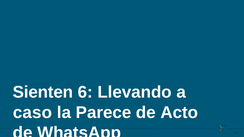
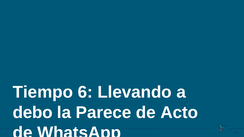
Sienten: Sienten -> Tiempo (43, 92)
caso: caso -> debo (33, 113)
